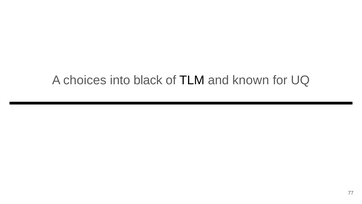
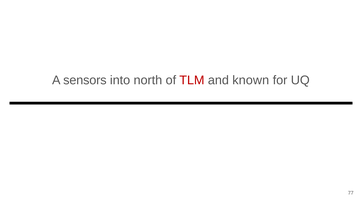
choices: choices -> sensors (85, 80)
black: black -> north (148, 80)
TLM colour: black -> red (192, 80)
